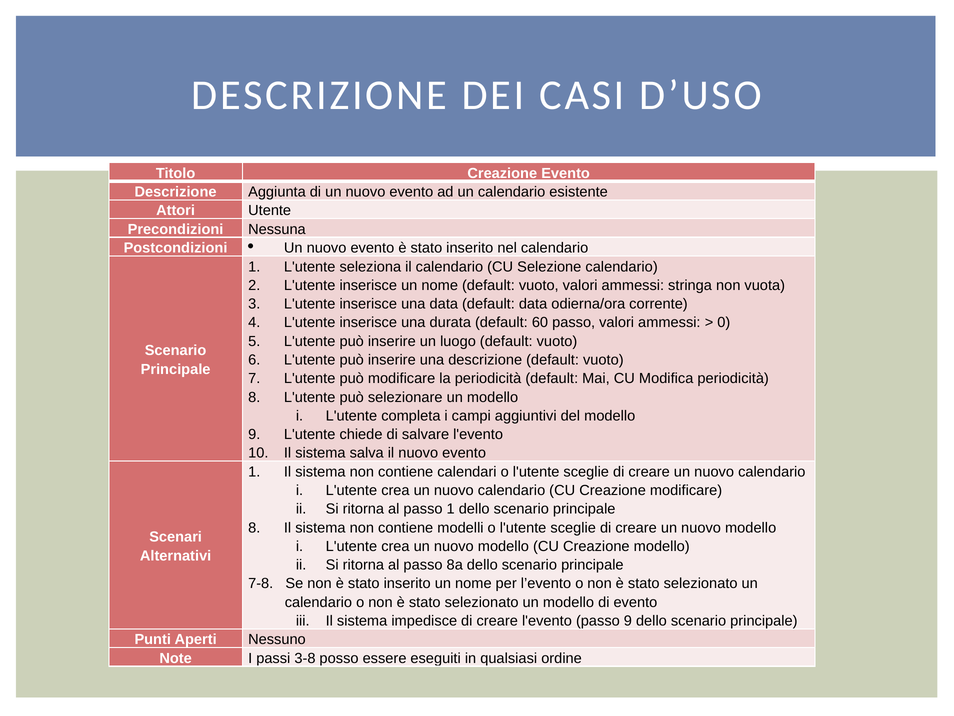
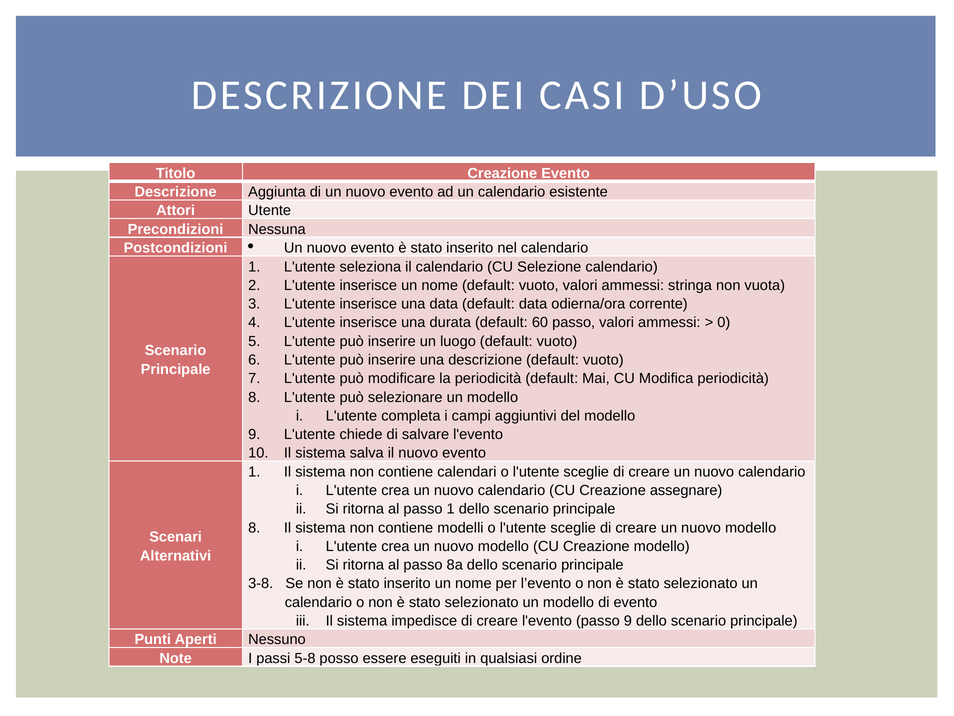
Creazione modificare: modificare -> assegnare (686, 490)
7-8: 7-8 -> 3-8 (261, 583)
3-8: 3-8 -> 5-8 (305, 658)
